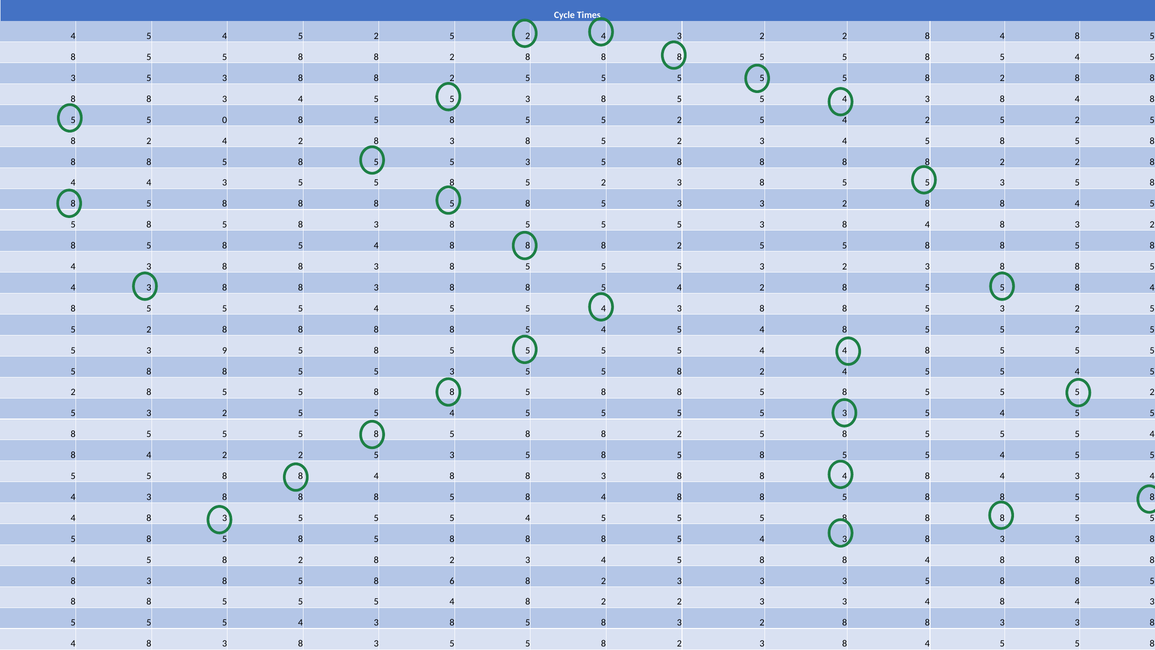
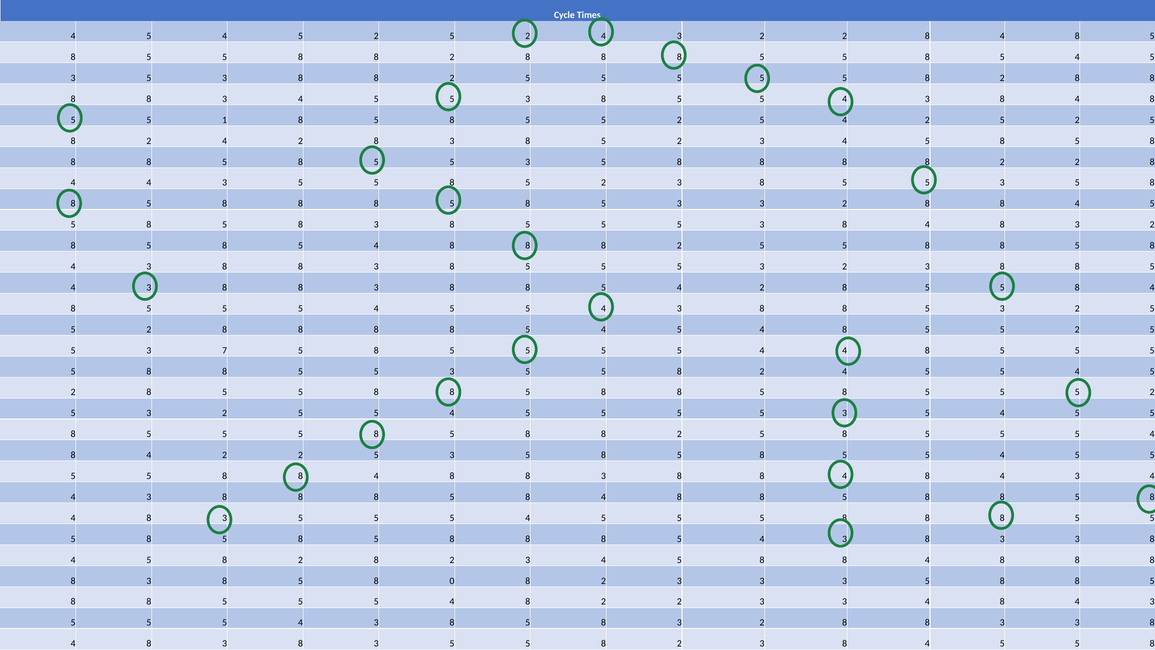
0: 0 -> 1 (225, 120)
9: 9 -> 7 (225, 350)
6: 6 -> 0 (452, 581)
